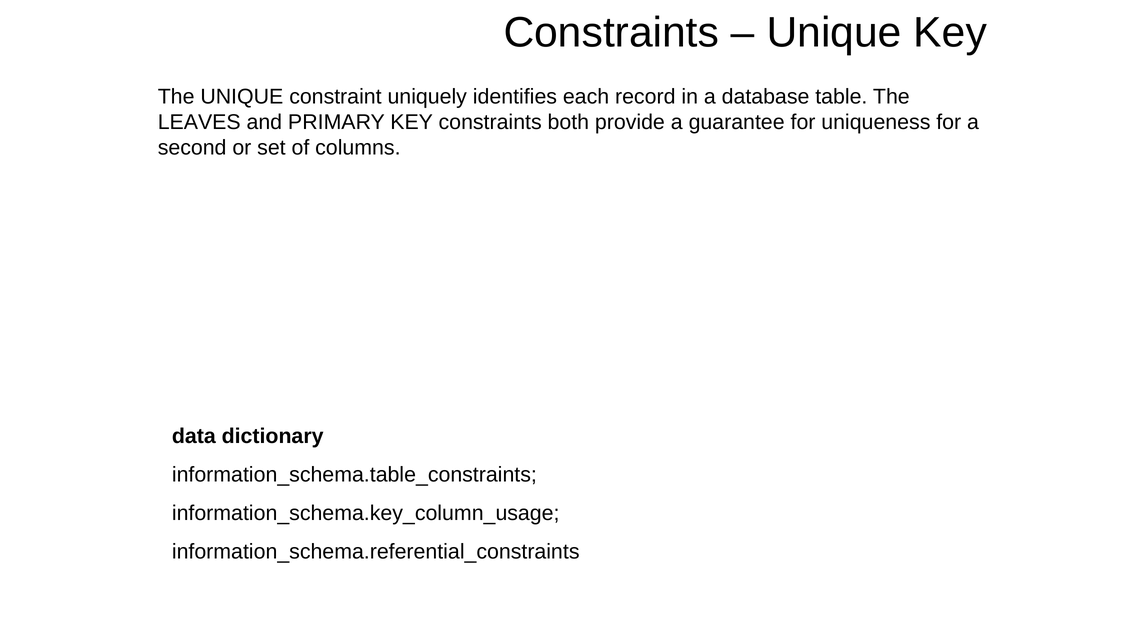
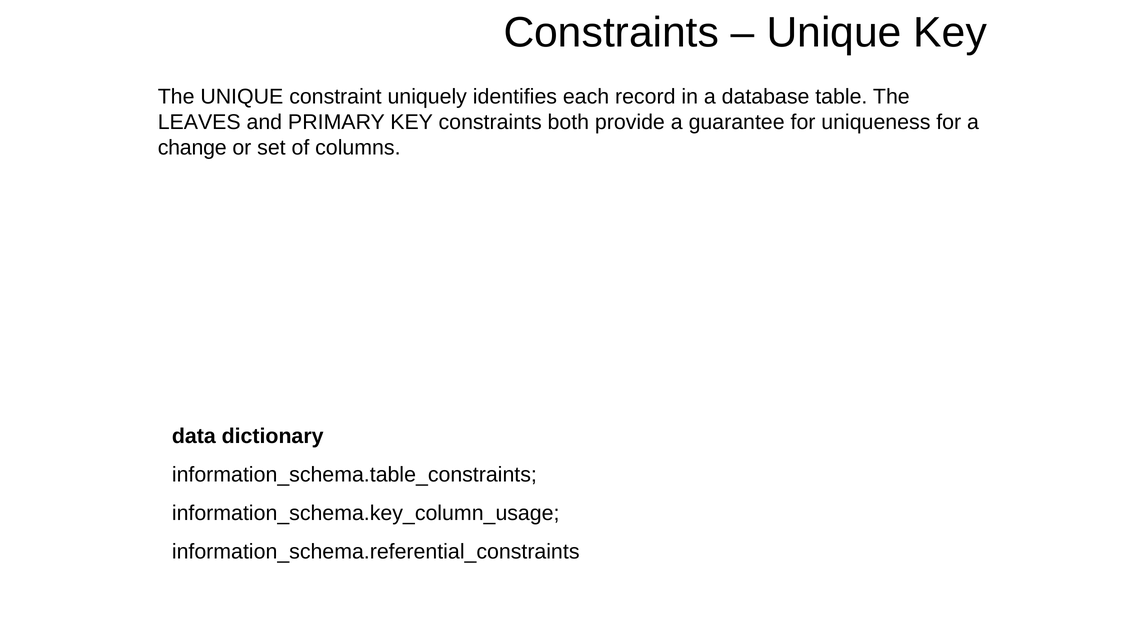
second: second -> change (192, 148)
